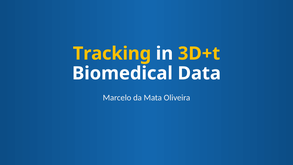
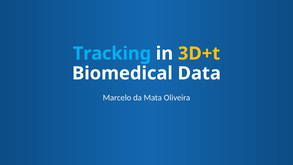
Tracking colour: yellow -> light blue (112, 53)
